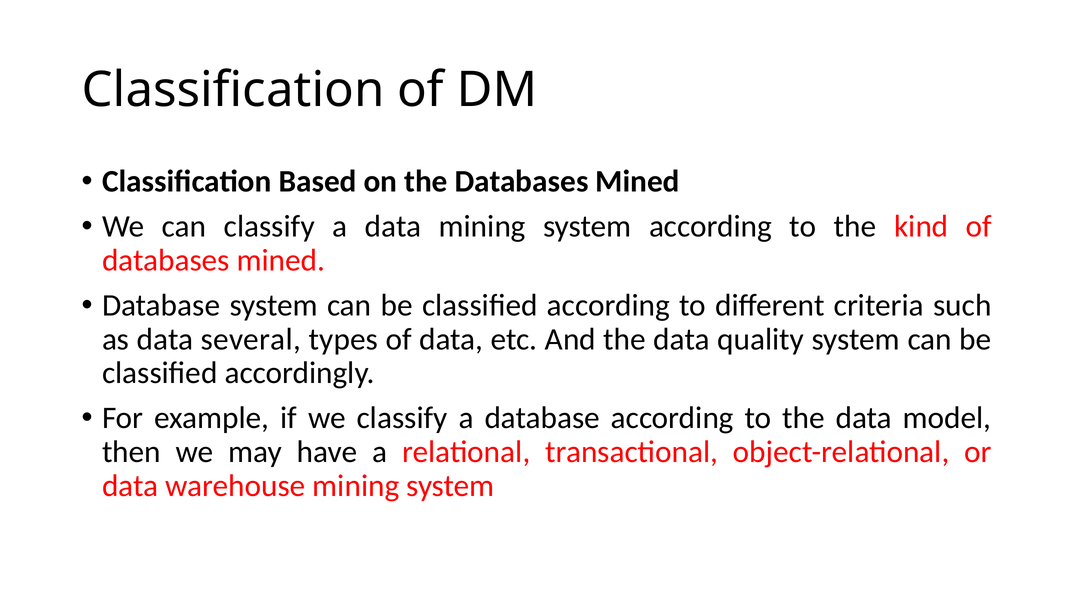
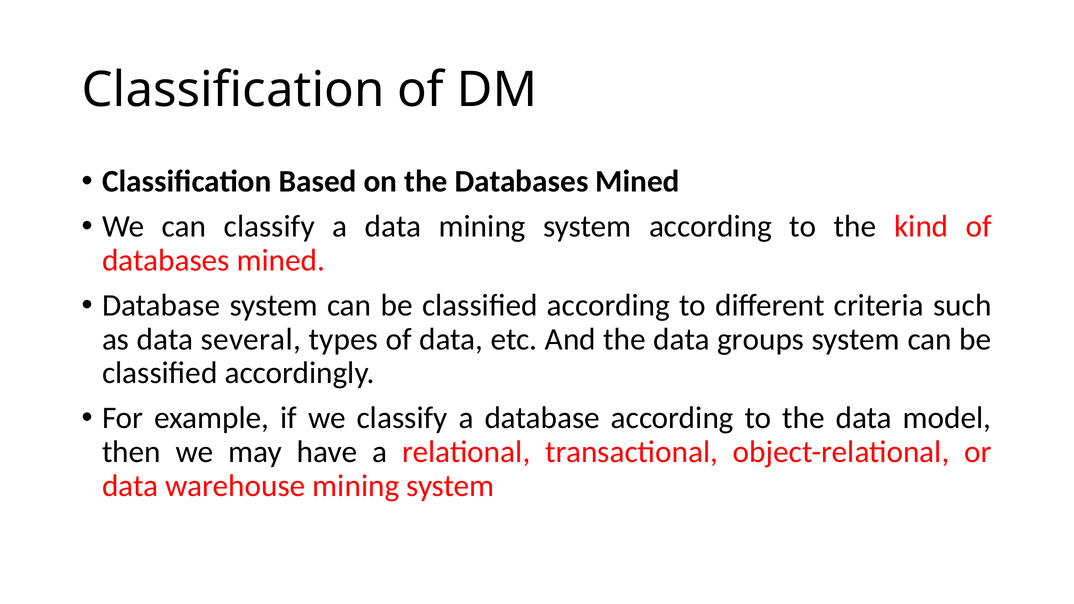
quality: quality -> groups (761, 339)
